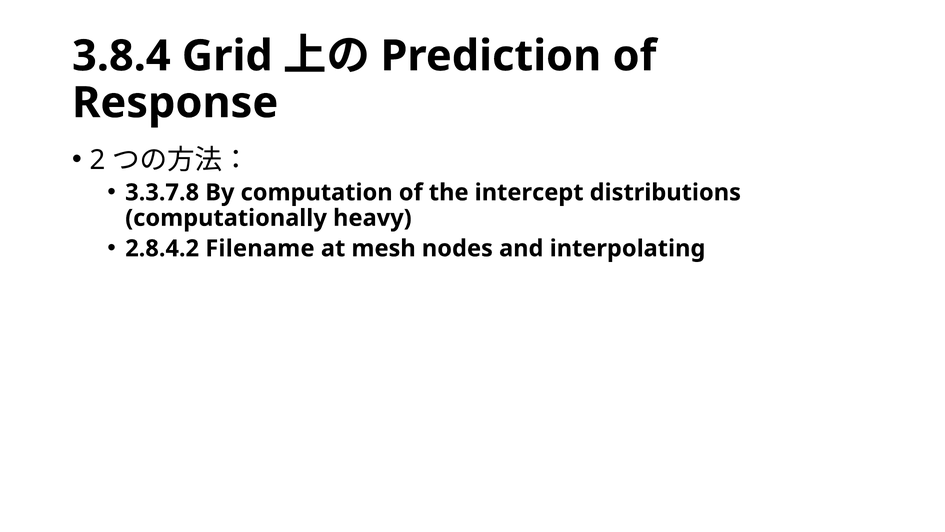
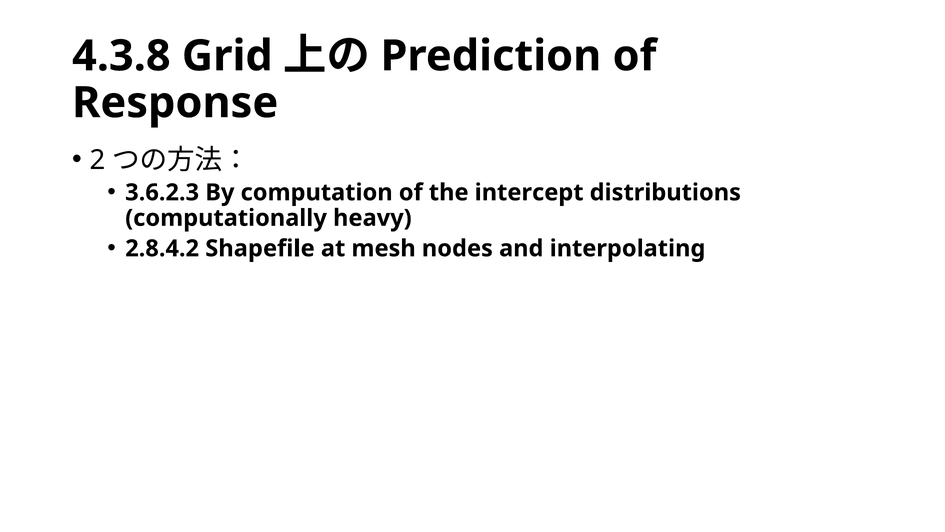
3.8.4: 3.8.4 -> 4.3.8 (121, 56)
3.3.7.8: 3.3.7.8 -> 3.6.2.3 (162, 192)
Filename: Filename -> Shapefile (260, 248)
